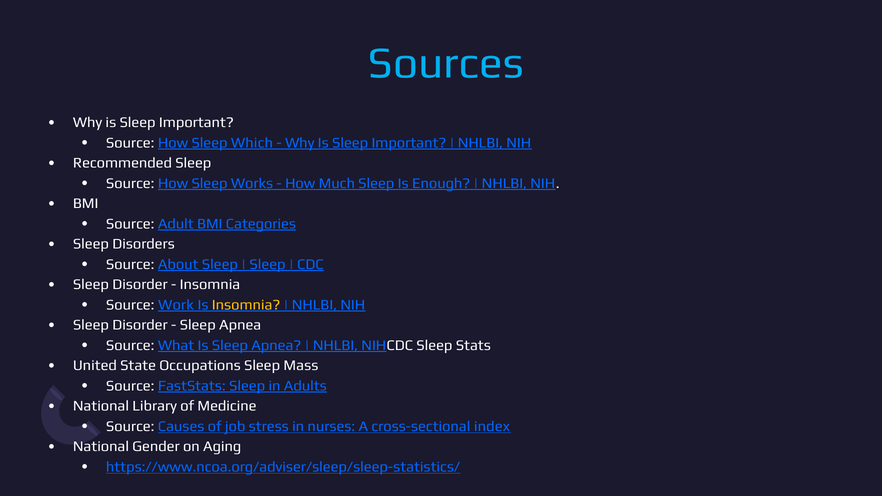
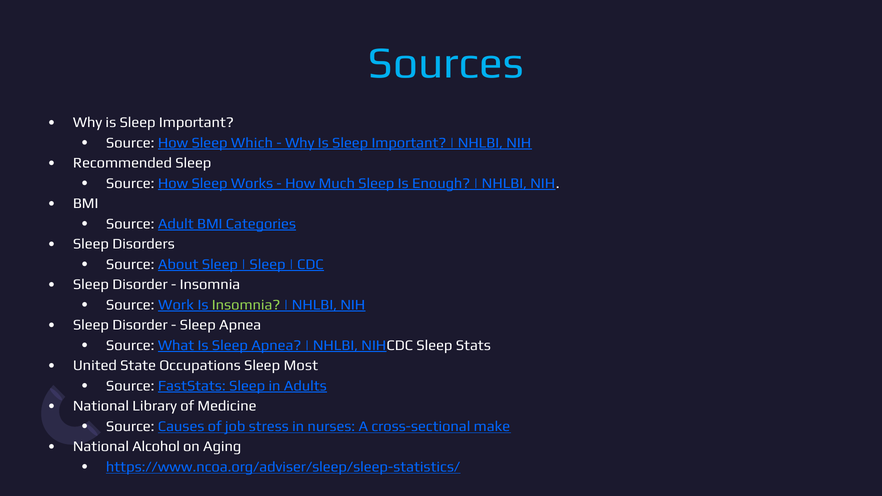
Insomnia colour: yellow -> light green (246, 305)
Mass: Mass -> Most (301, 366)
index: index -> make (492, 426)
Gender: Gender -> Alcohol (156, 447)
